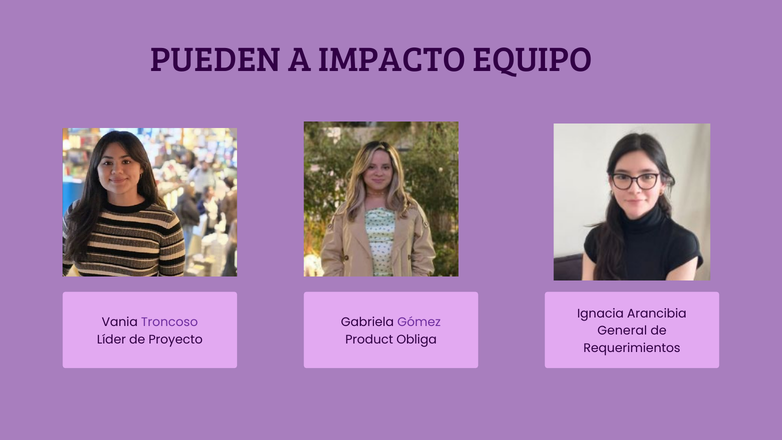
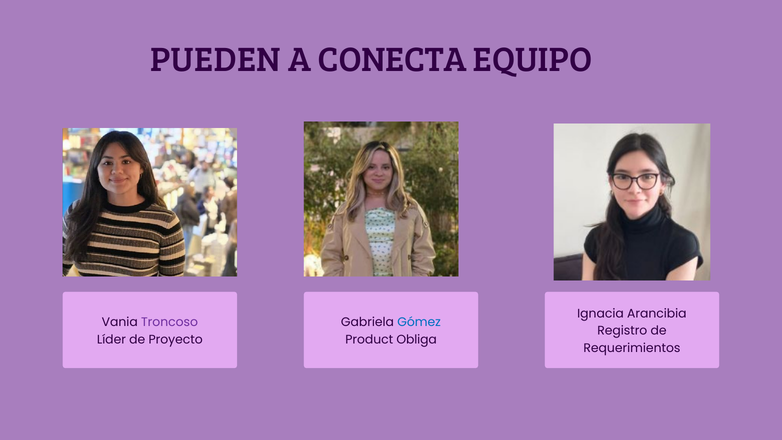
IMPACTO: IMPACTO -> CONECTA (392, 60)
Gómez colour: purple -> blue (419, 322)
General: General -> Registro (622, 331)
